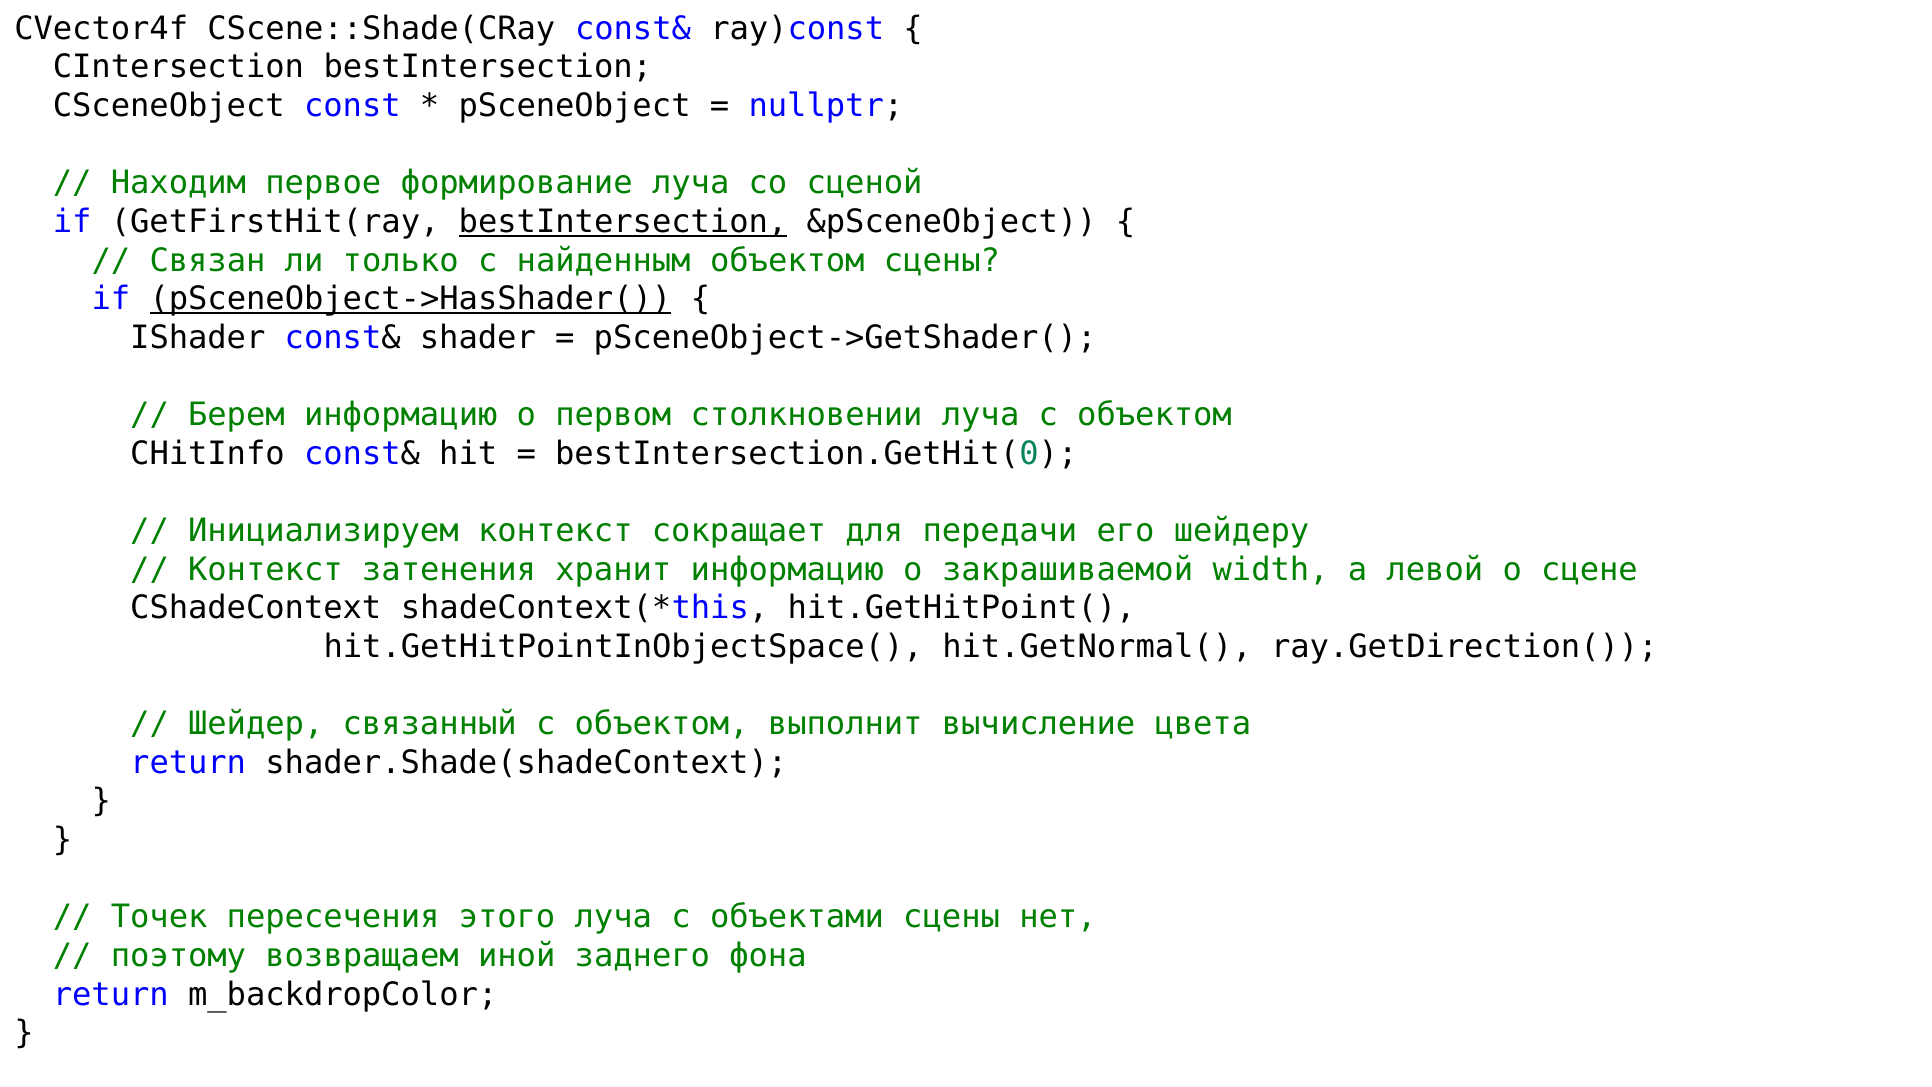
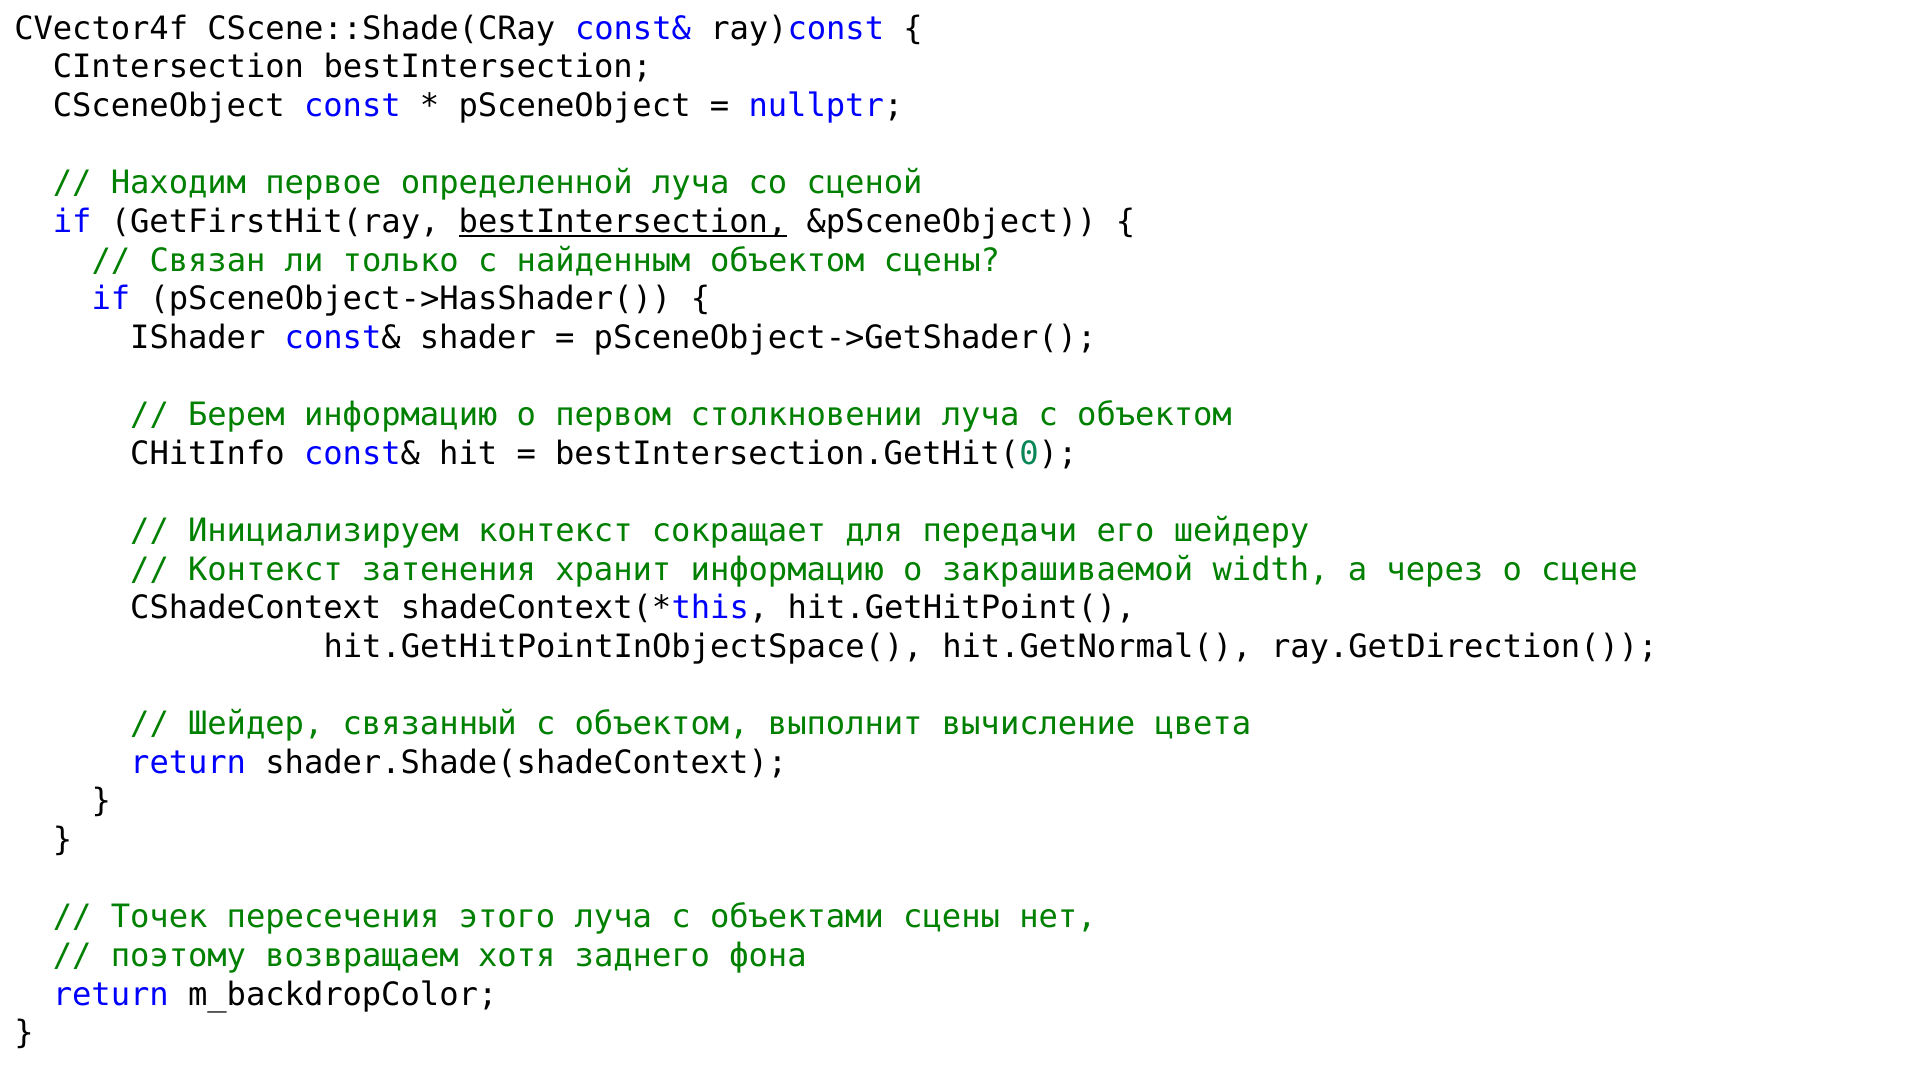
формирование: формирование -> определенной (517, 183)
pSceneObject->HasShader( underline: present -> none (410, 299)
левой: левой -> через (1435, 569)
иной: иной -> хотя (517, 956)
